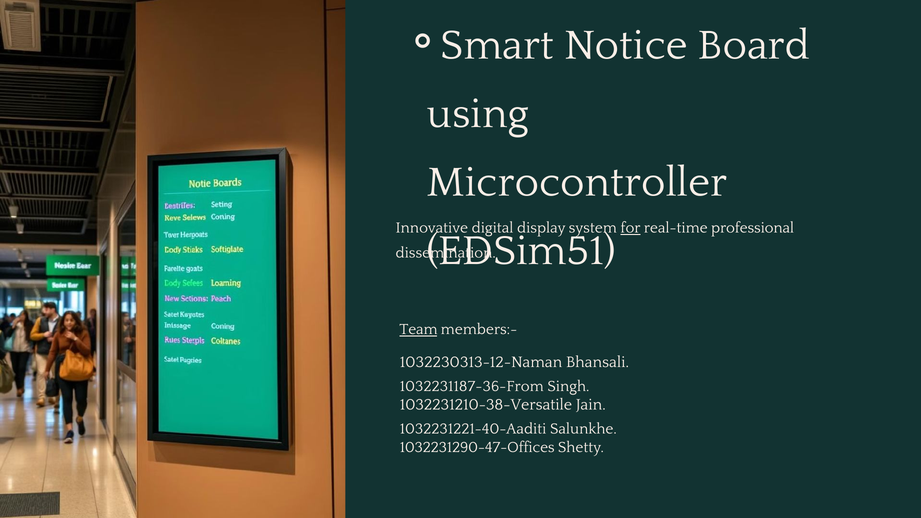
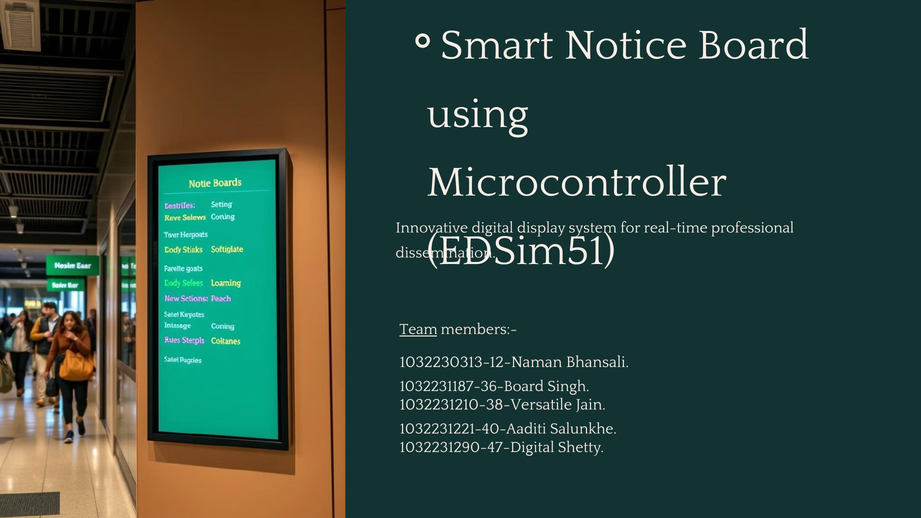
for underline: present -> none (631, 228)
1032231187-36-From: 1032231187-36-From -> 1032231187-36-Board (472, 386)
1032231290-47-Offices: 1032231290-47-Offices -> 1032231290-47-Digital (477, 447)
